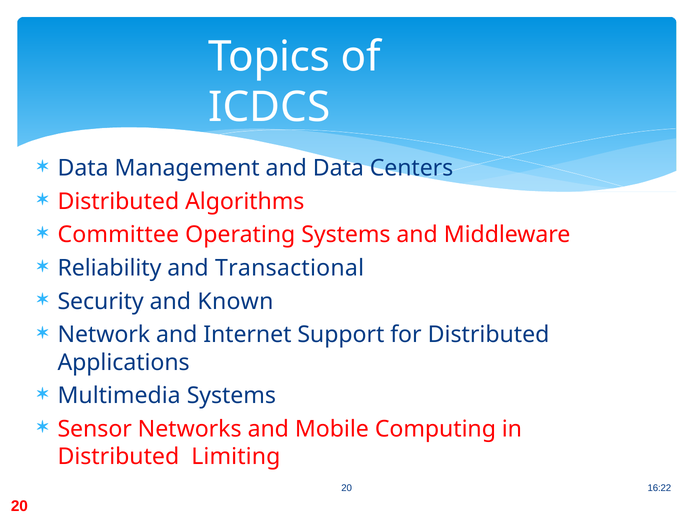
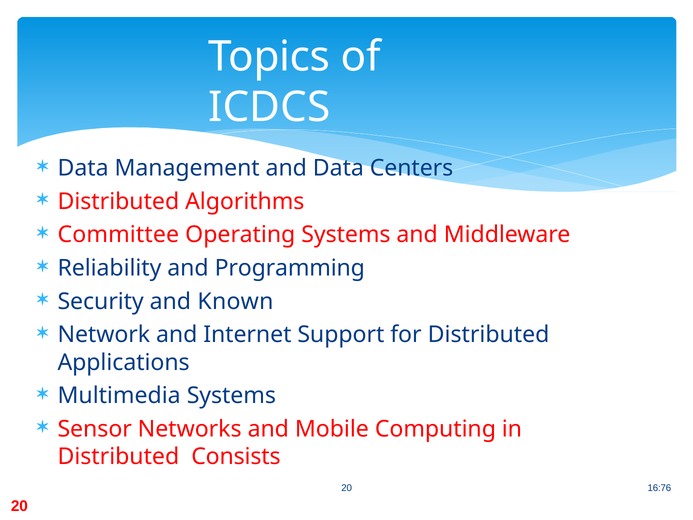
Transactional: Transactional -> Programming (290, 268)
Limiting: Limiting -> Consists (236, 457)
16:22: 16:22 -> 16:76 (659, 488)
